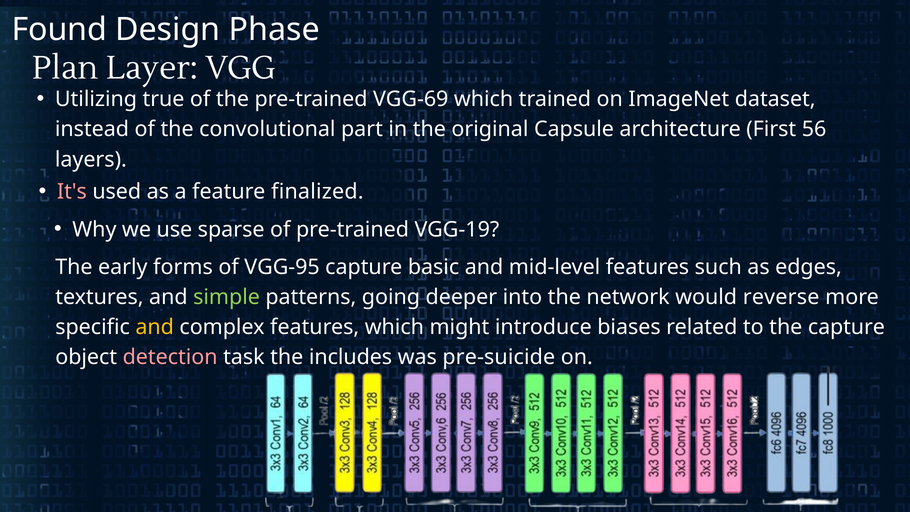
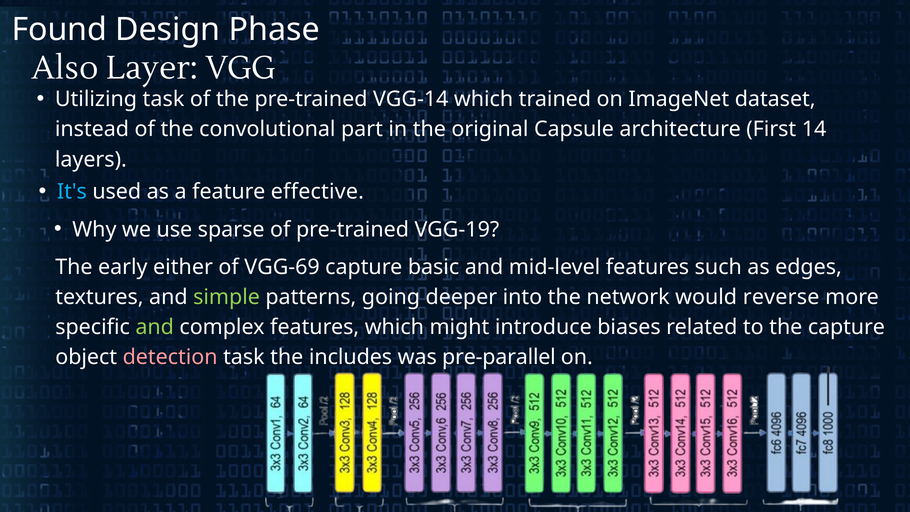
Plan: Plan -> Also (65, 68)
Utilizing true: true -> task (163, 99)
VGG-69: VGG-69 -> VGG-14 (411, 99)
56: 56 -> 14 (814, 129)
It's colour: pink -> light blue (72, 192)
finalized: finalized -> effective (317, 192)
forms: forms -> either (183, 267)
VGG-95: VGG-95 -> VGG-69 (282, 267)
and colour: yellow -> light green (155, 327)
pre-suicide: pre-suicide -> pre-parallel (499, 357)
